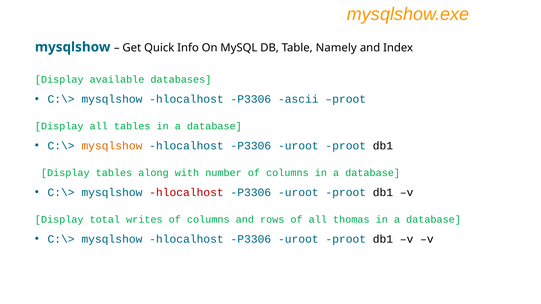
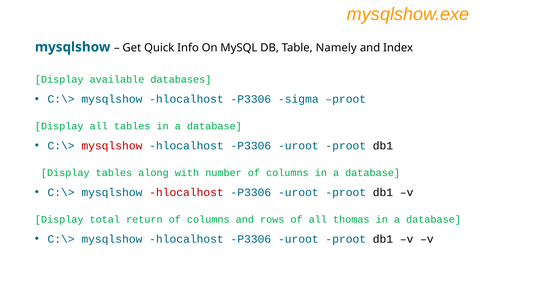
ascii: ascii -> sigma (298, 99)
mysqlshow colour: orange -> red (112, 146)
writes: writes -> return (144, 220)
